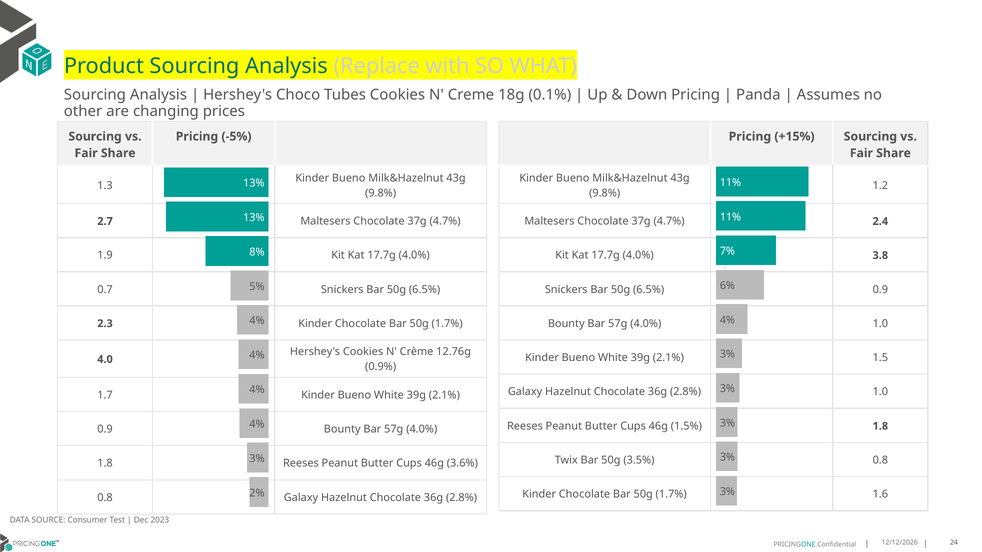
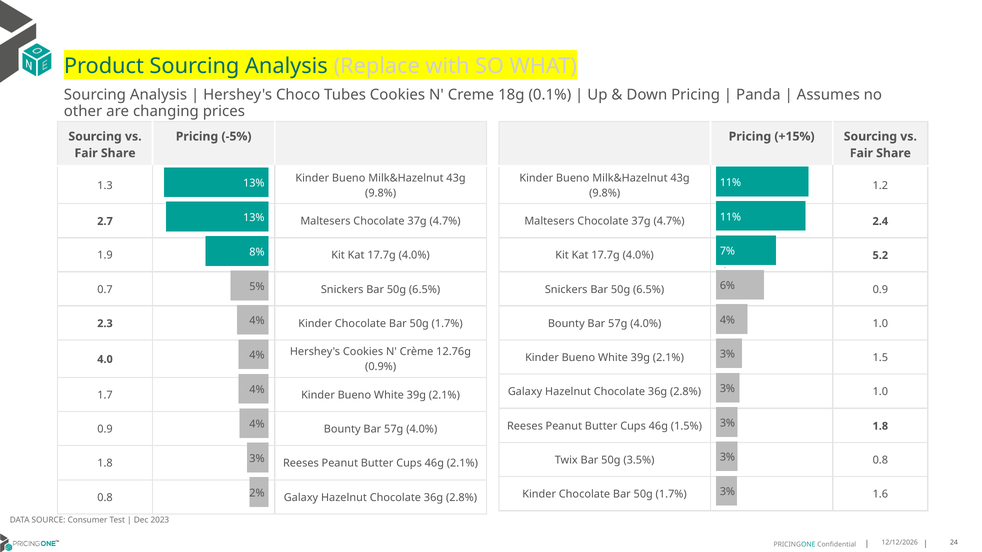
3.8: 3.8 -> 5.2 (880, 256)
46g 3.6%: 3.6% -> 2.1% (462, 464)
